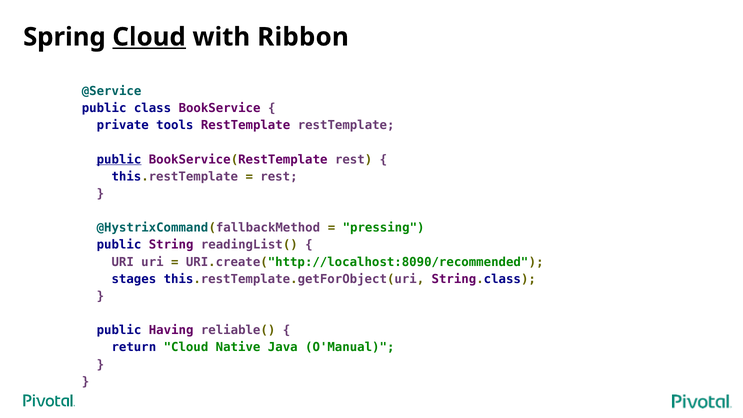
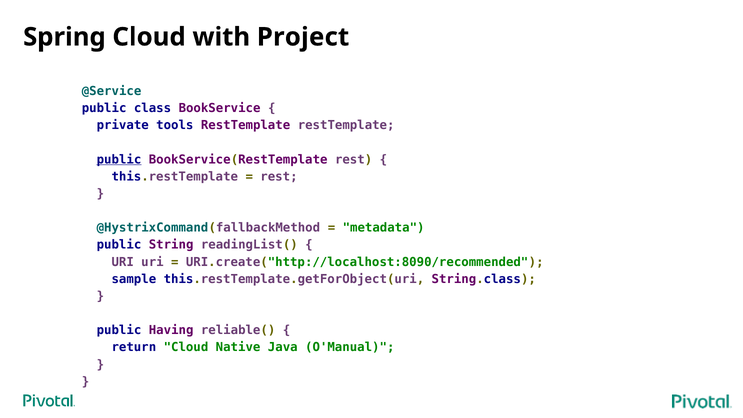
Cloud underline: present -> none (149, 37)
Ribbon: Ribbon -> Project (303, 37)
pressing: pressing -> metadata (384, 228)
stages: stages -> sample (134, 279)
